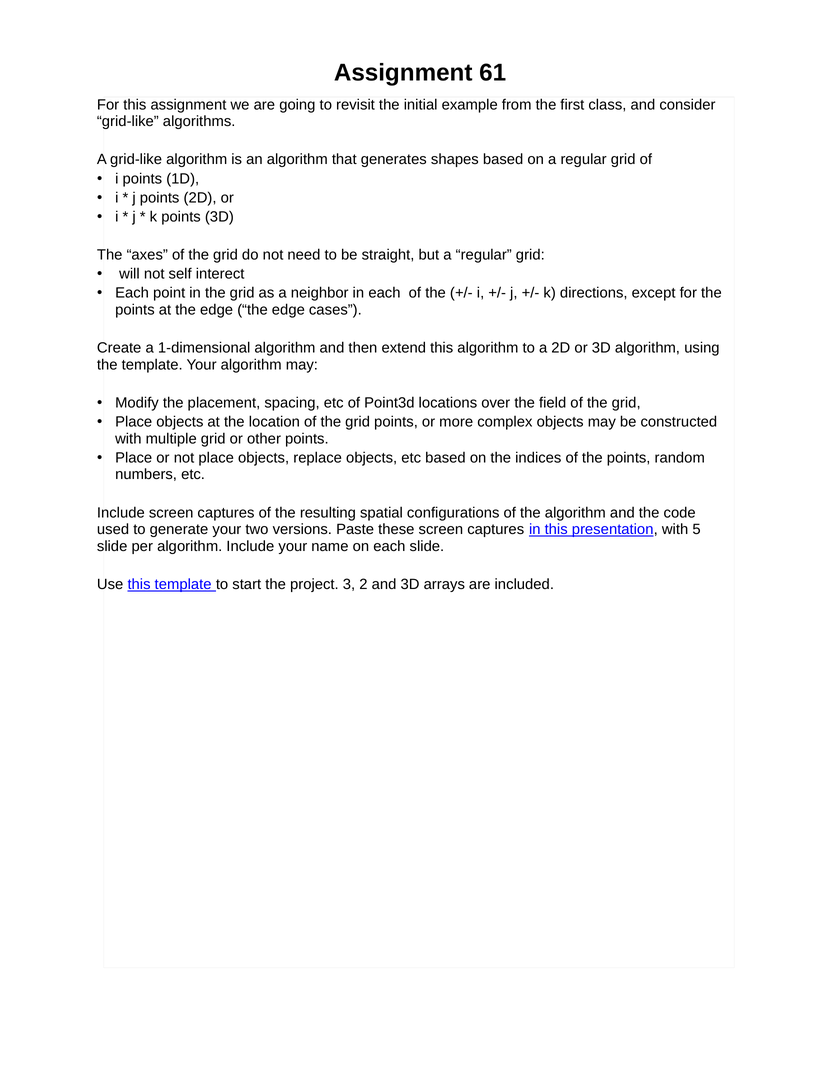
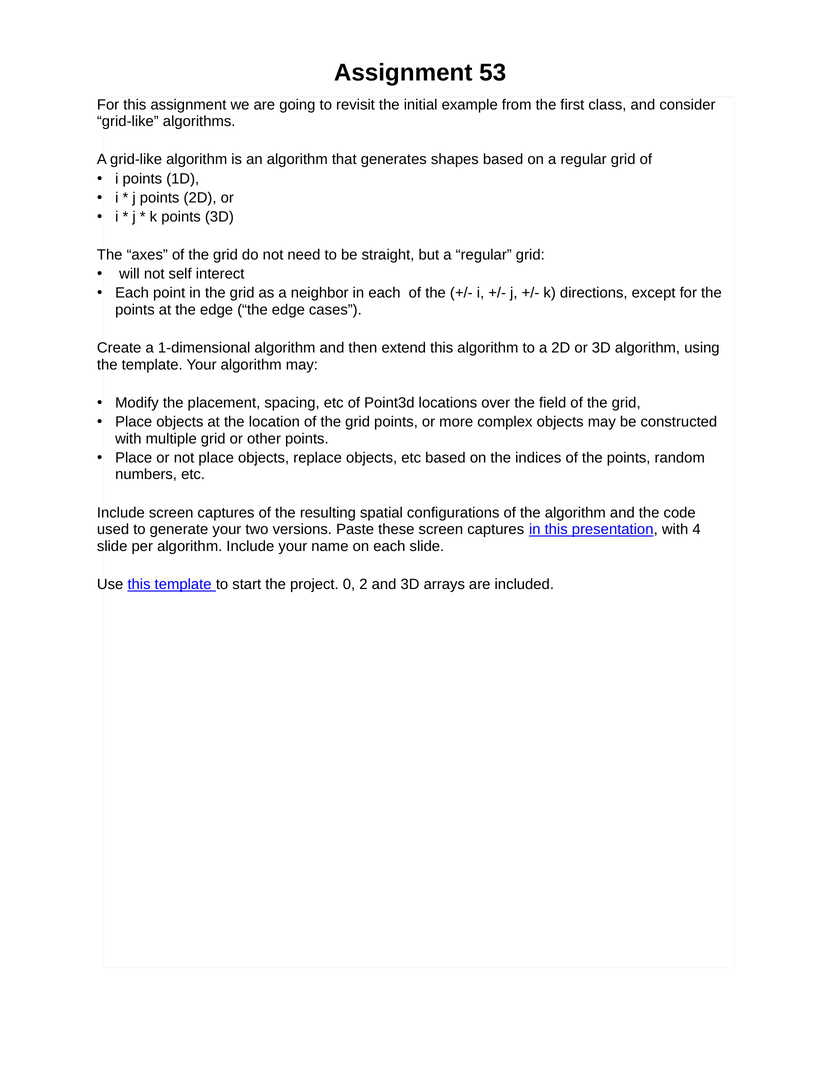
61: 61 -> 53 (493, 73)
5: 5 -> 4 (697, 530)
3: 3 -> 0 (349, 585)
